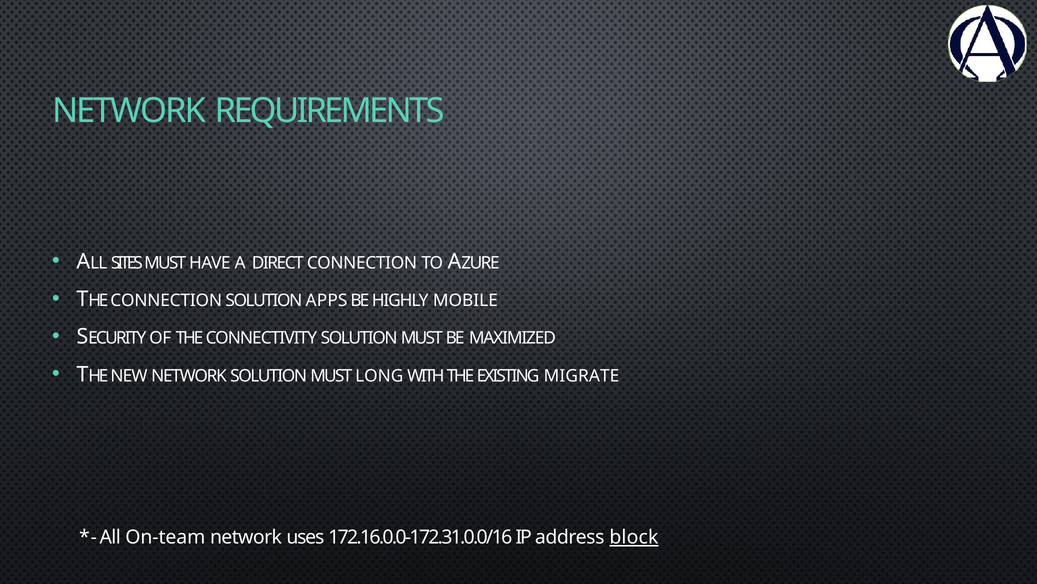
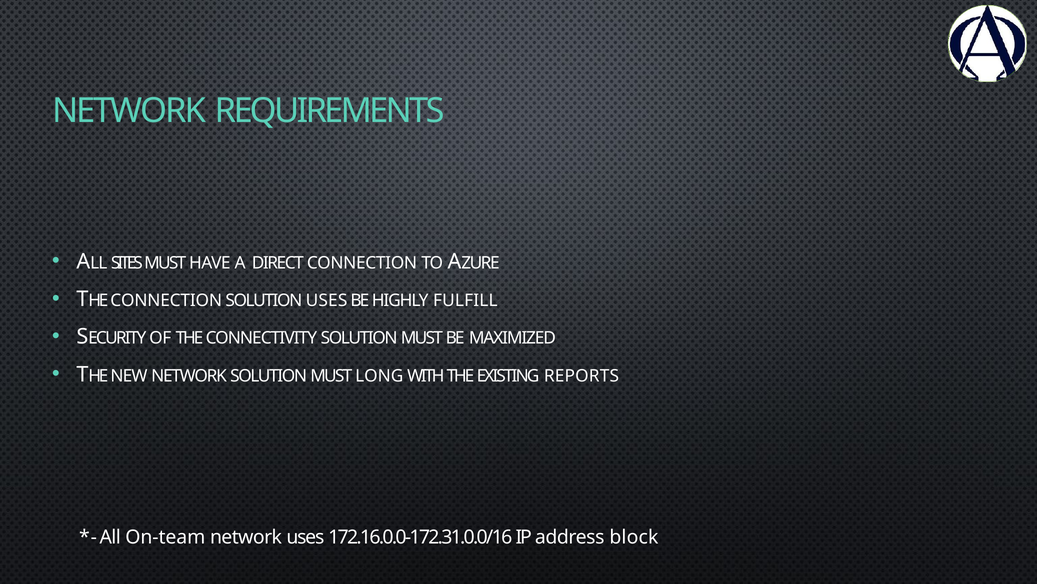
SOLUTION APPS: APPS -> USES (327, 300)
MOBILE: MOBILE -> FULFILL (465, 300)
MIGRATE: MIGRATE -> REPORTS (581, 375)
block underline: present -> none (634, 537)
